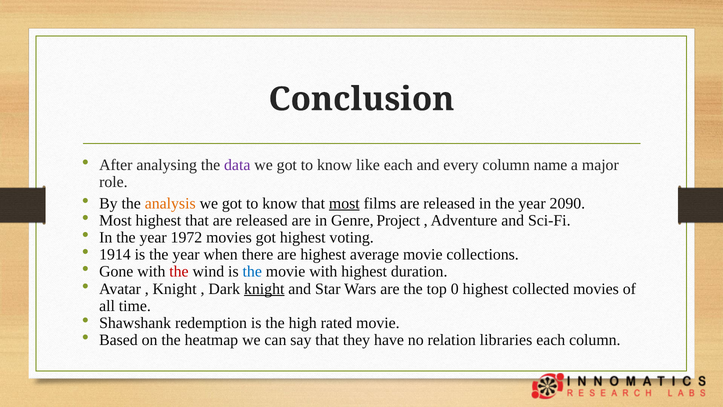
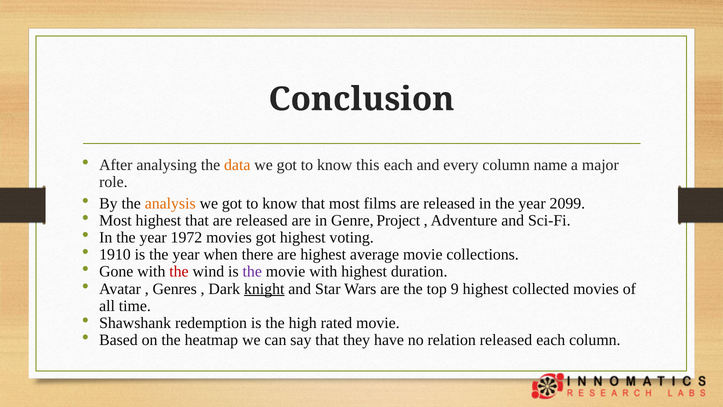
data colour: purple -> orange (237, 165)
like: like -> this (368, 165)
most underline: present -> none (344, 203)
2090: 2090 -> 2099 (567, 203)
1914: 1914 -> 1910 (115, 254)
the colour: blue -> purple (252, 271)
Knight: Knight -> Genres (175, 289)
0: 0 -> 9 (455, 289)
relation libraries: libraries -> released (506, 340)
